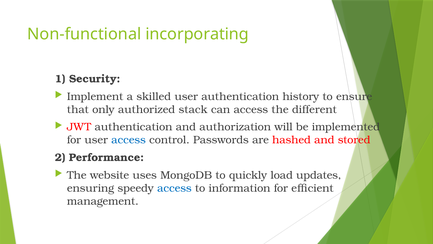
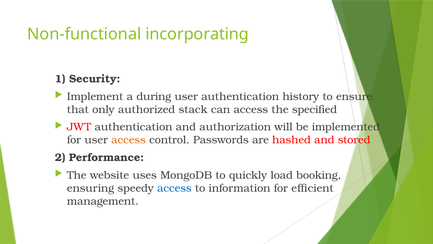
skilled: skilled -> during (154, 96)
different: different -> specified (315, 109)
access colour: blue -> orange (129, 140)
updates: updates -> booking (319, 175)
